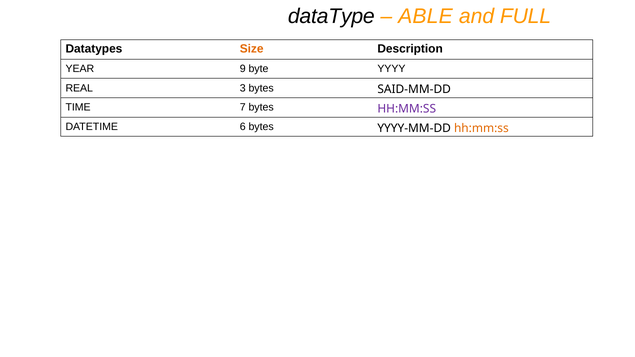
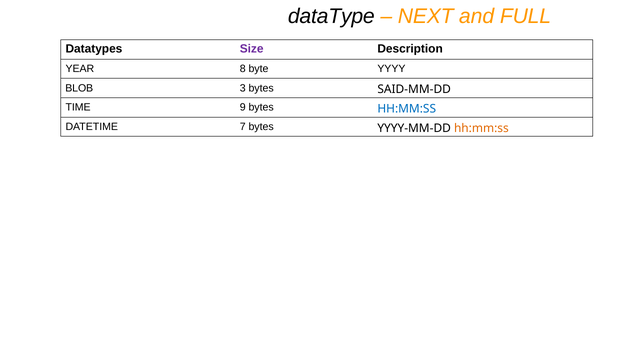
ABLE: ABLE -> NEXT (426, 17)
Size colour: orange -> purple (252, 49)
9: 9 -> 8 (243, 69)
REAL: REAL -> BLOB (79, 88)
7: 7 -> 9 (243, 108)
HH:MM:SS colour: purple -> blue (407, 109)
6: 6 -> 7 (243, 127)
